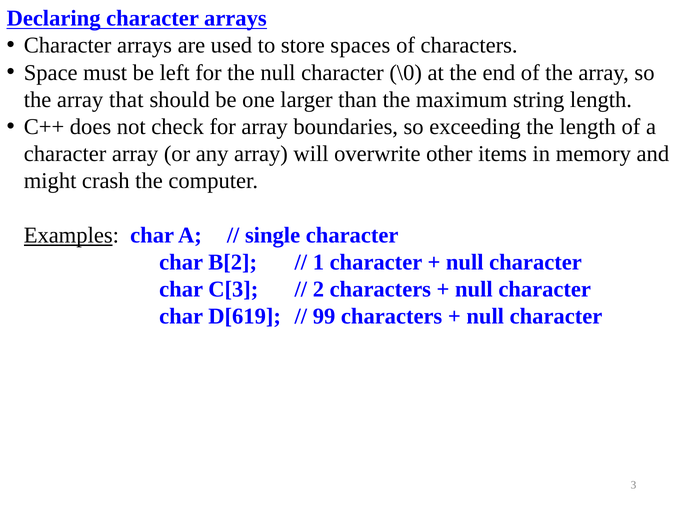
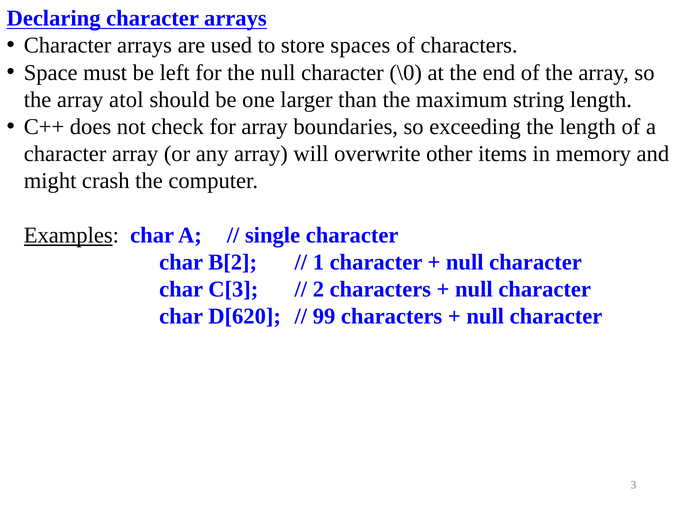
that: that -> atol (126, 100)
D[619: D[619 -> D[620 (245, 316)
